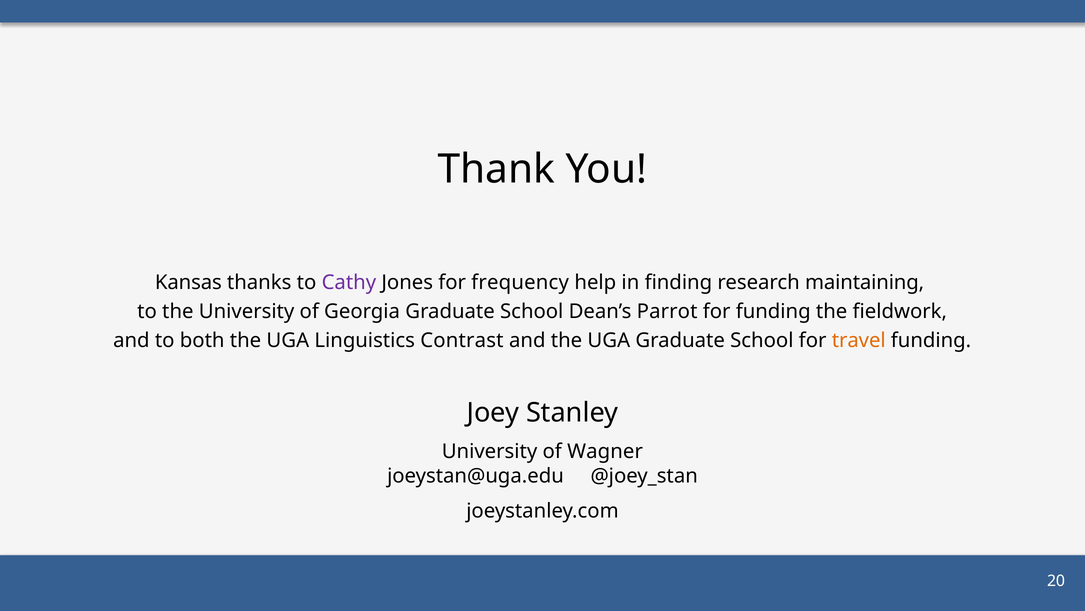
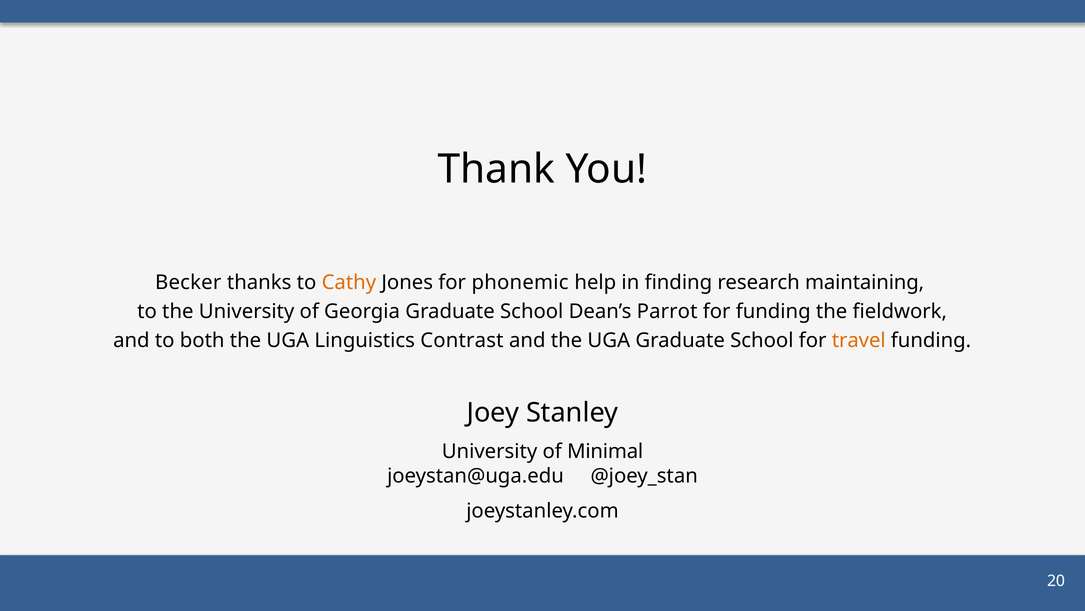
Kansas: Kansas -> Becker (188, 282)
Cathy colour: purple -> orange (349, 282)
frequency: frequency -> phonemic (520, 282)
Wagner: Wagner -> Minimal (605, 451)
